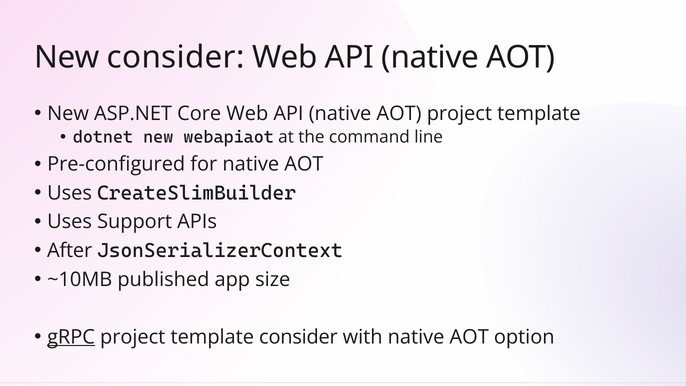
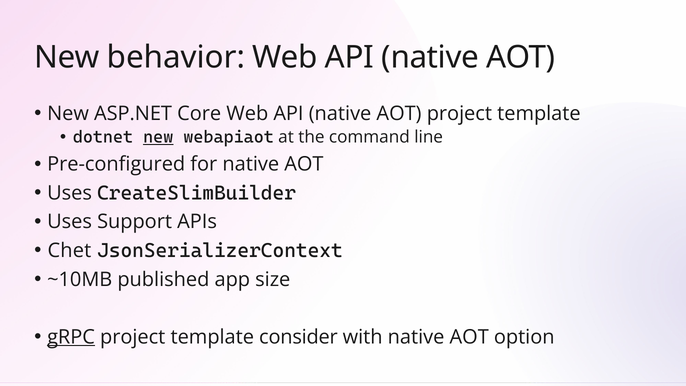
New consider: consider -> behavior (176, 57)
new underline: none -> present (158, 137)
After: After -> Chet (69, 251)
